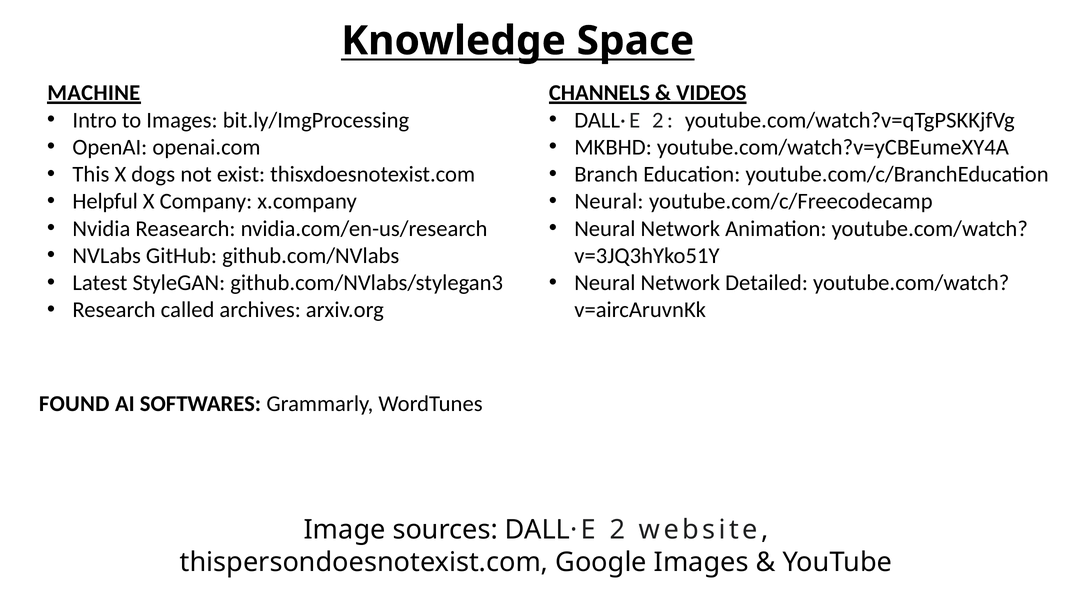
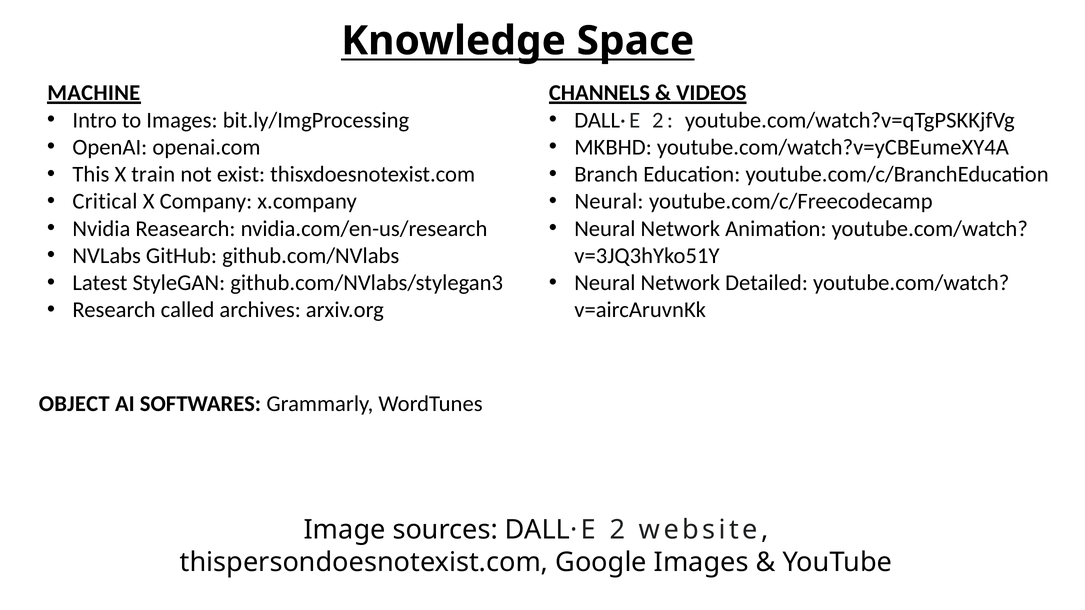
dogs: dogs -> train (153, 174)
Helpful: Helpful -> Critical (105, 202)
FOUND: FOUND -> OBJECT (74, 404)
